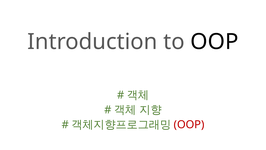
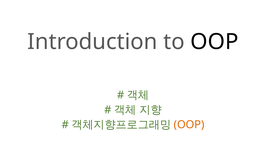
OOP colour: red -> orange (189, 124)
